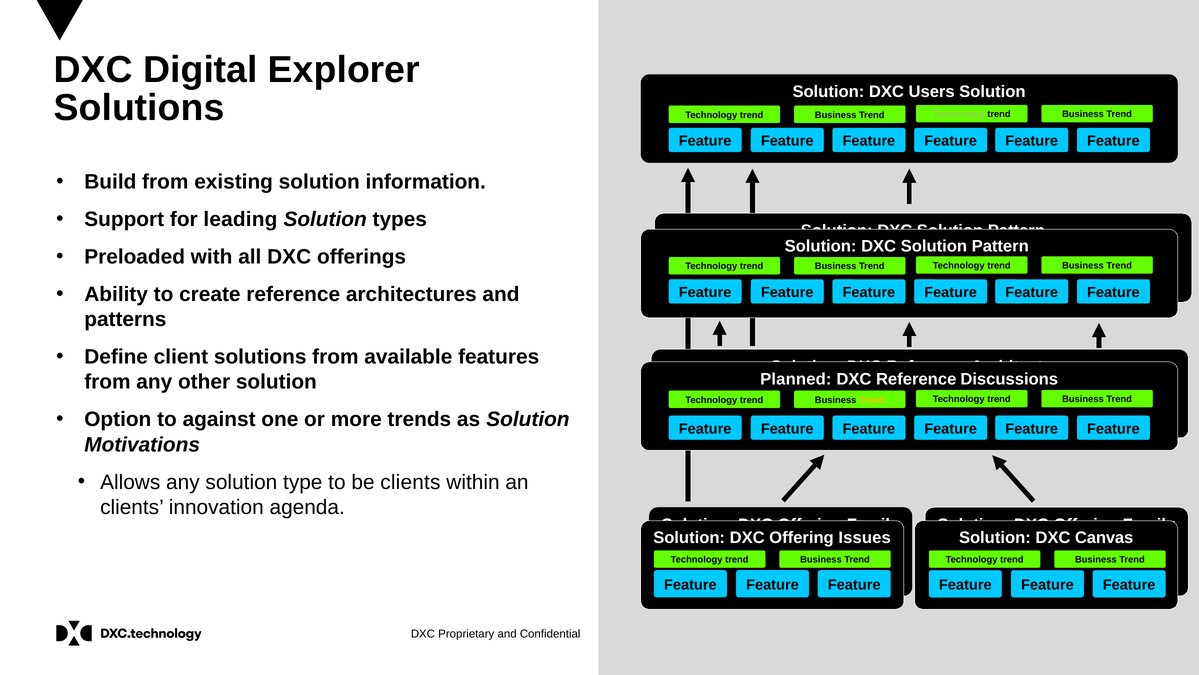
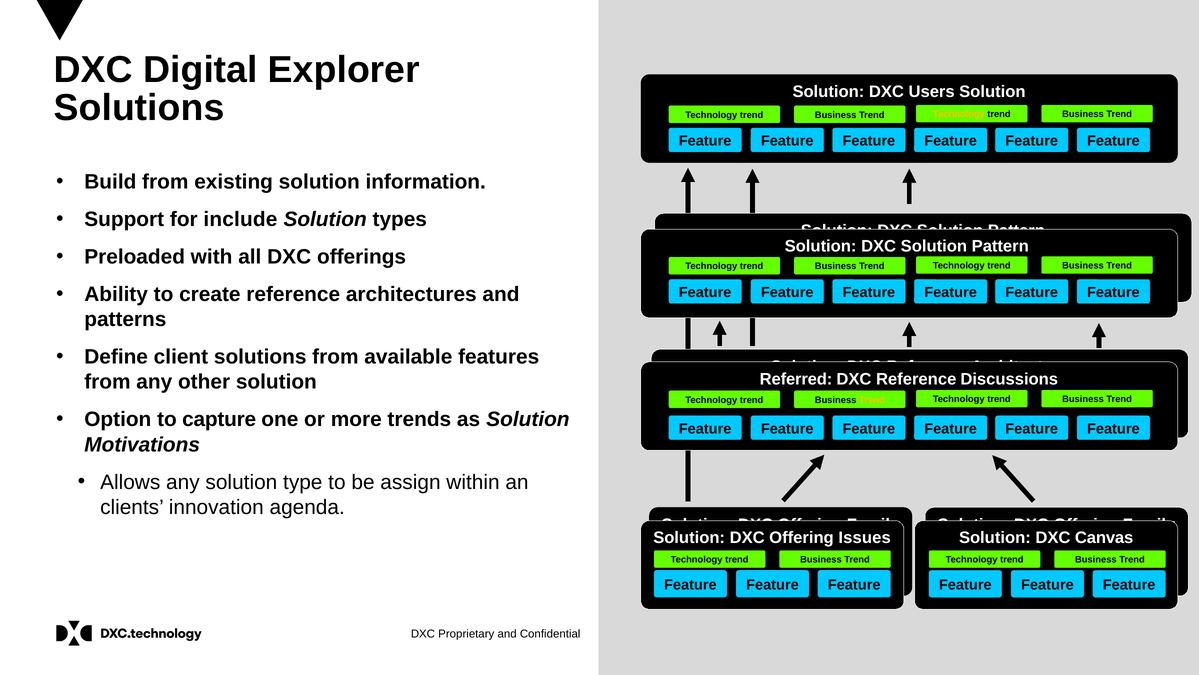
Technology colour: light green -> yellow (959, 114)
leading: leading -> include (240, 219)
Planned: Planned -> Referred (796, 379)
against: against -> capture (219, 419)
be clients: clients -> assign (410, 482)
